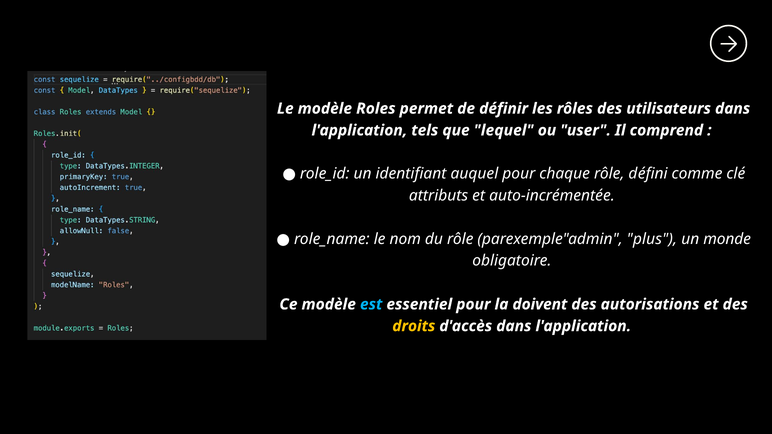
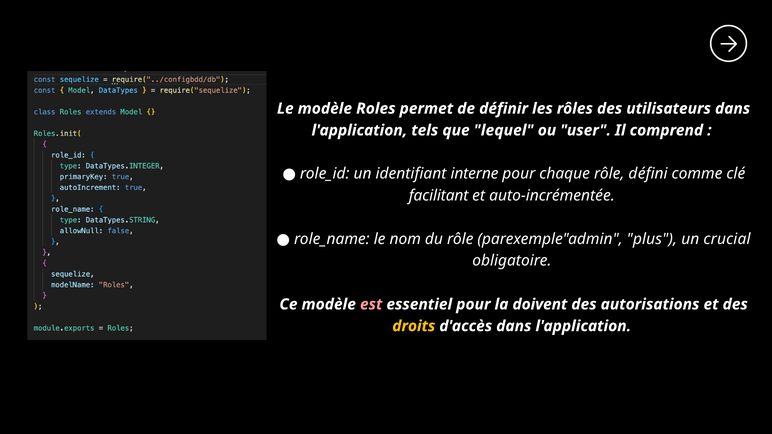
auquel: auquel -> interne (475, 174)
attributs: attributs -> facilitant (439, 196)
monde: monde -> crucial (727, 239)
est colour: light blue -> pink (371, 304)
